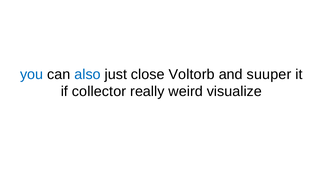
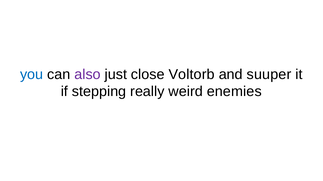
also colour: blue -> purple (87, 75)
collector: collector -> stepping (99, 92)
visualize: visualize -> enemies (234, 92)
